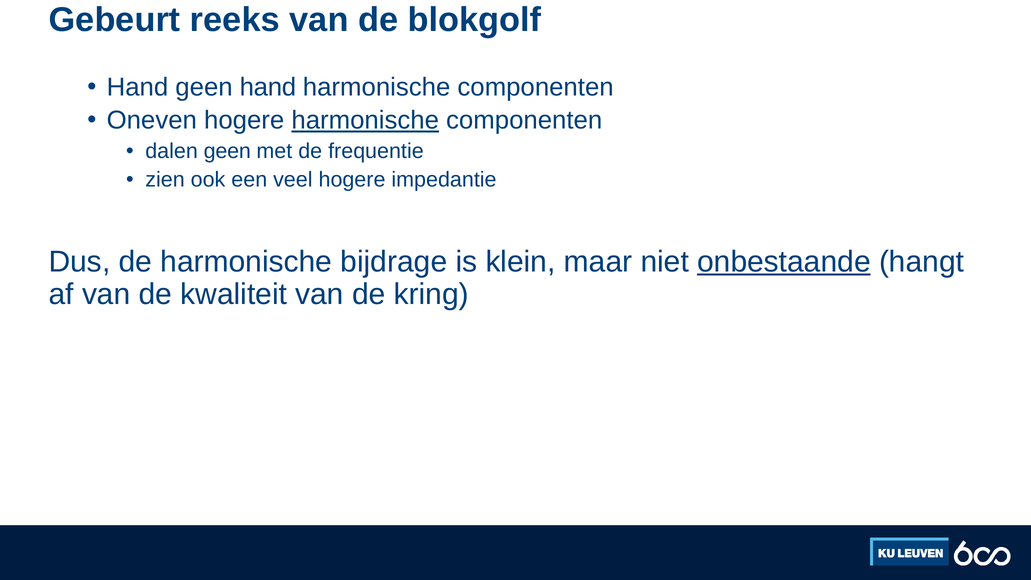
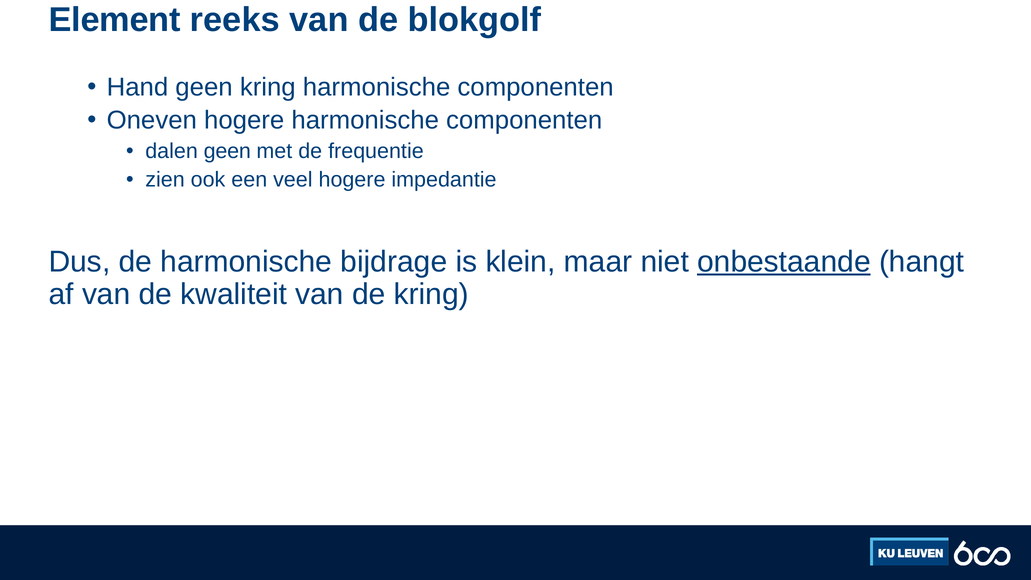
Gebeurt: Gebeurt -> Element (115, 20)
geen hand: hand -> kring (268, 87)
harmonische underline: present -> none (365, 120)
